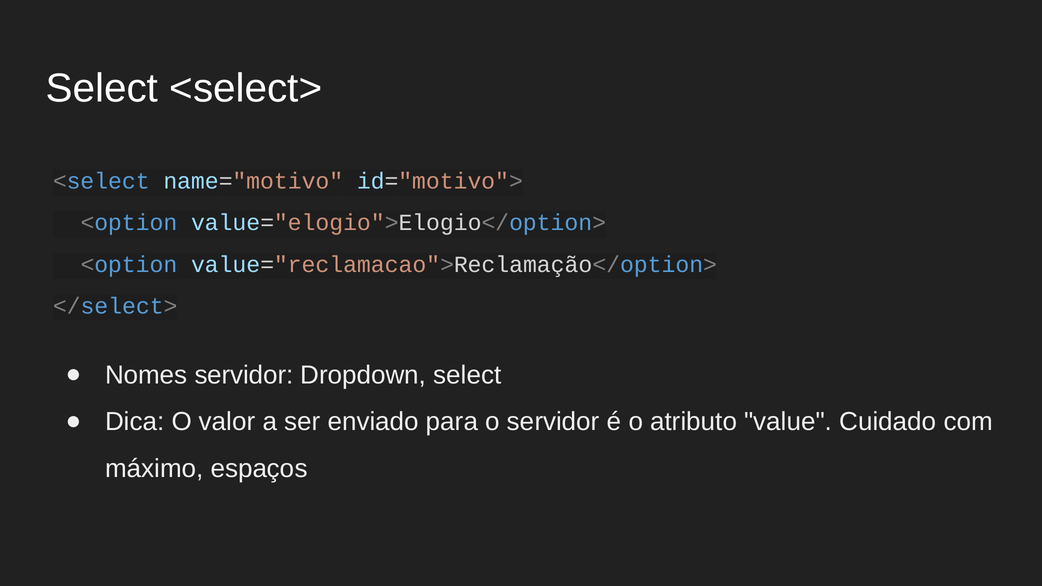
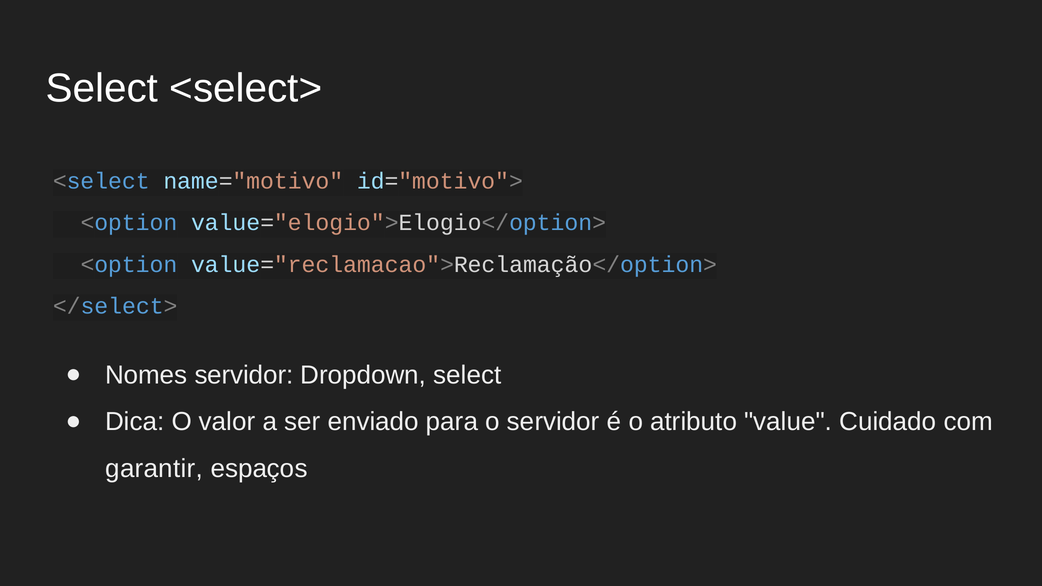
máximo: máximo -> garantir (154, 469)
